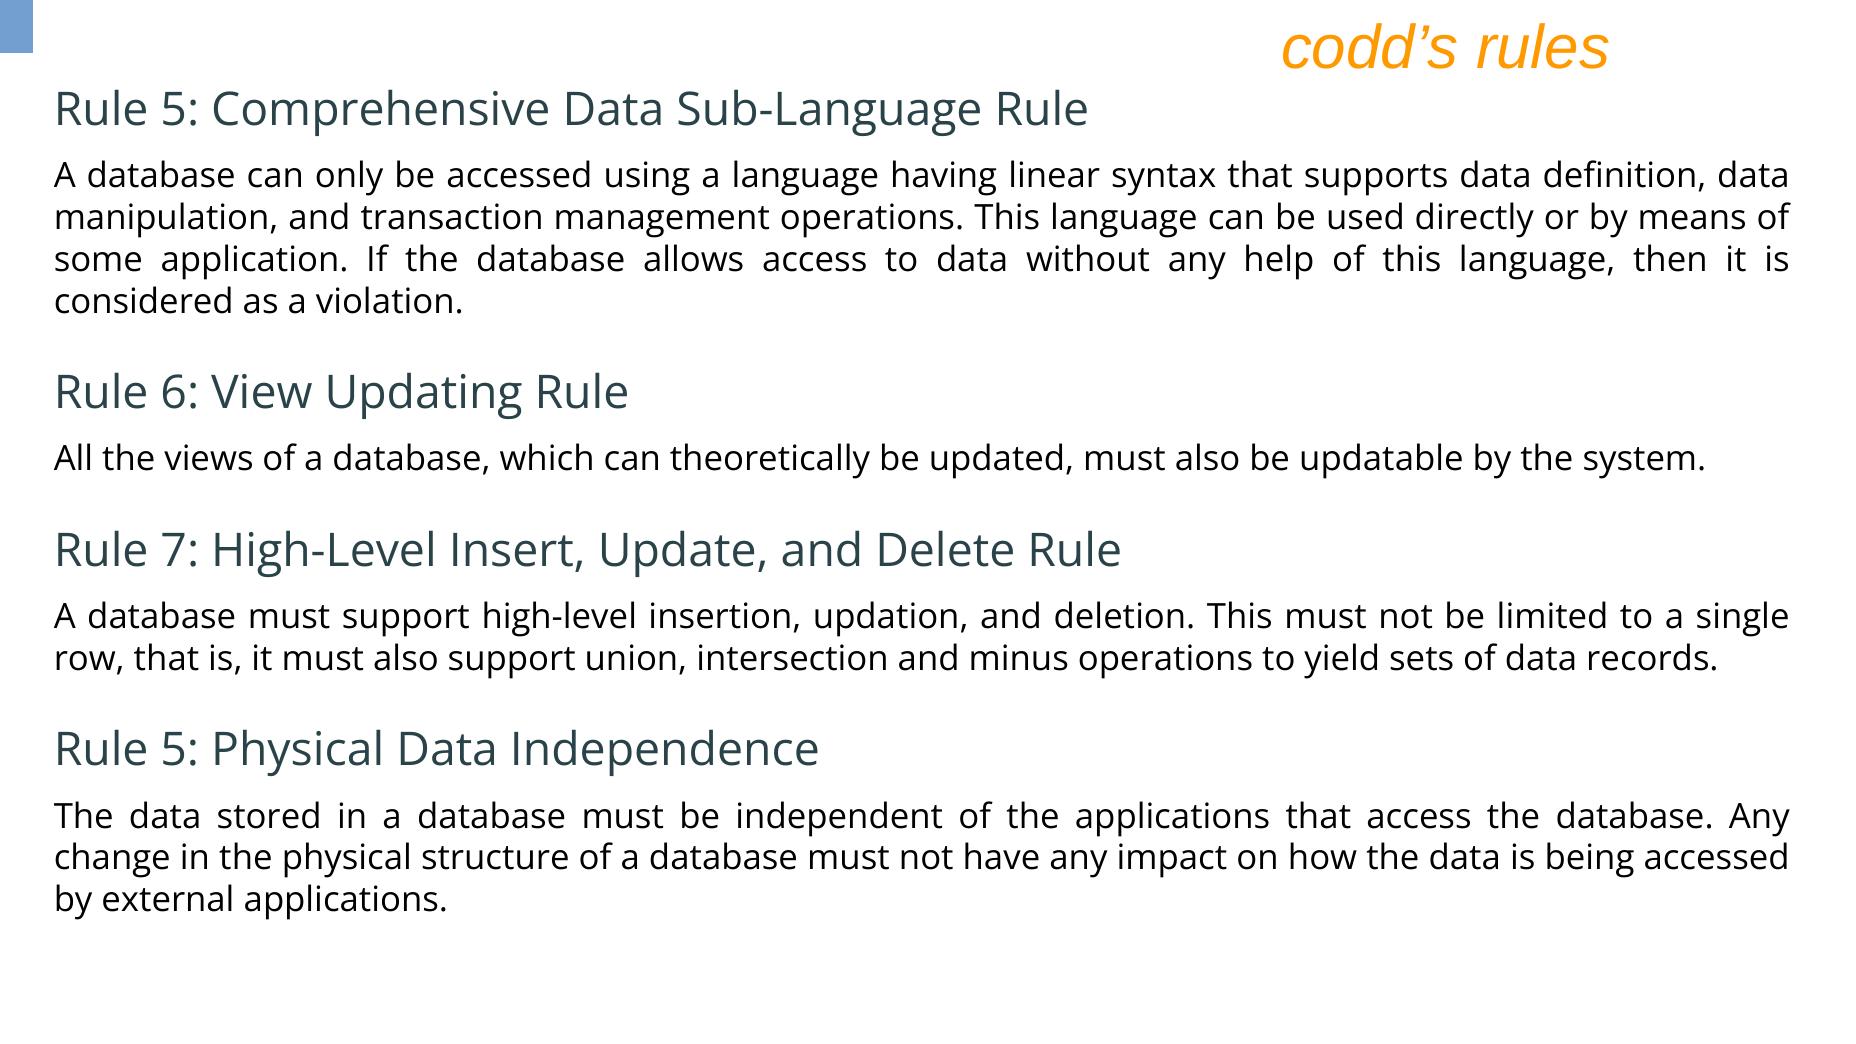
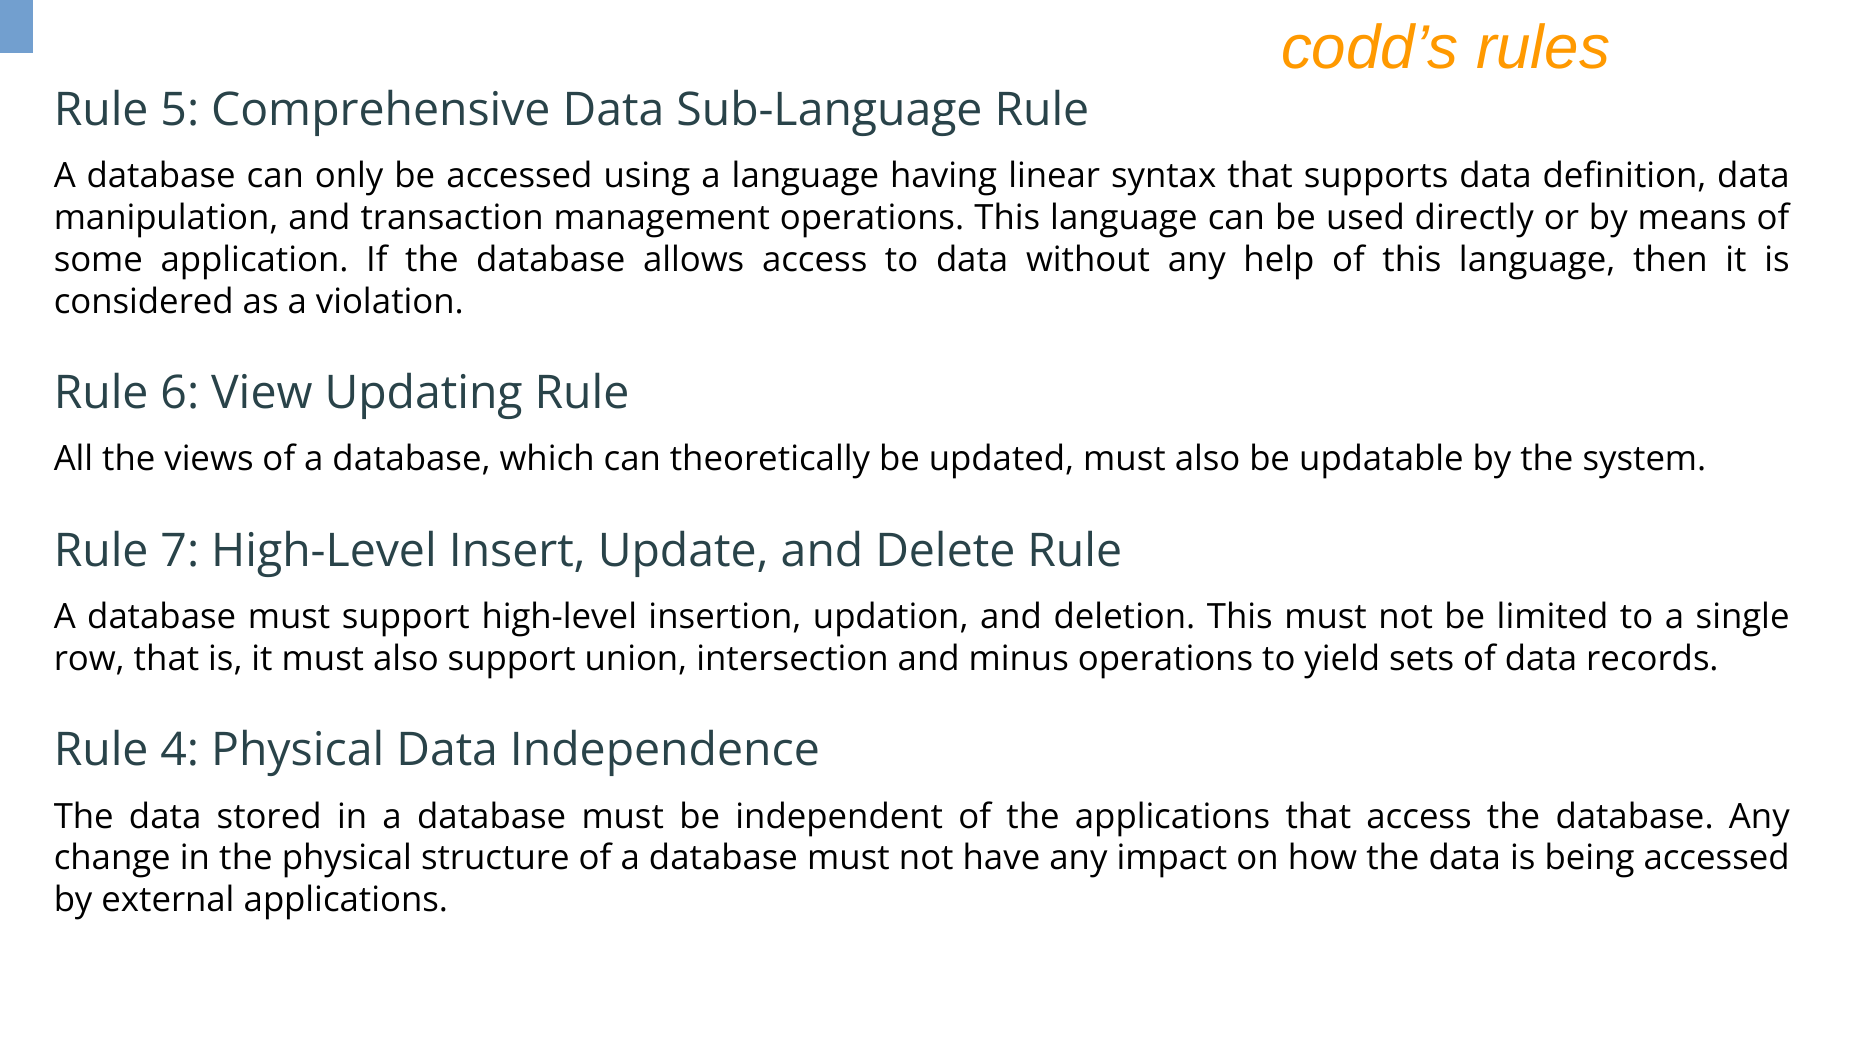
5: 5 -> 4 (180, 750)
